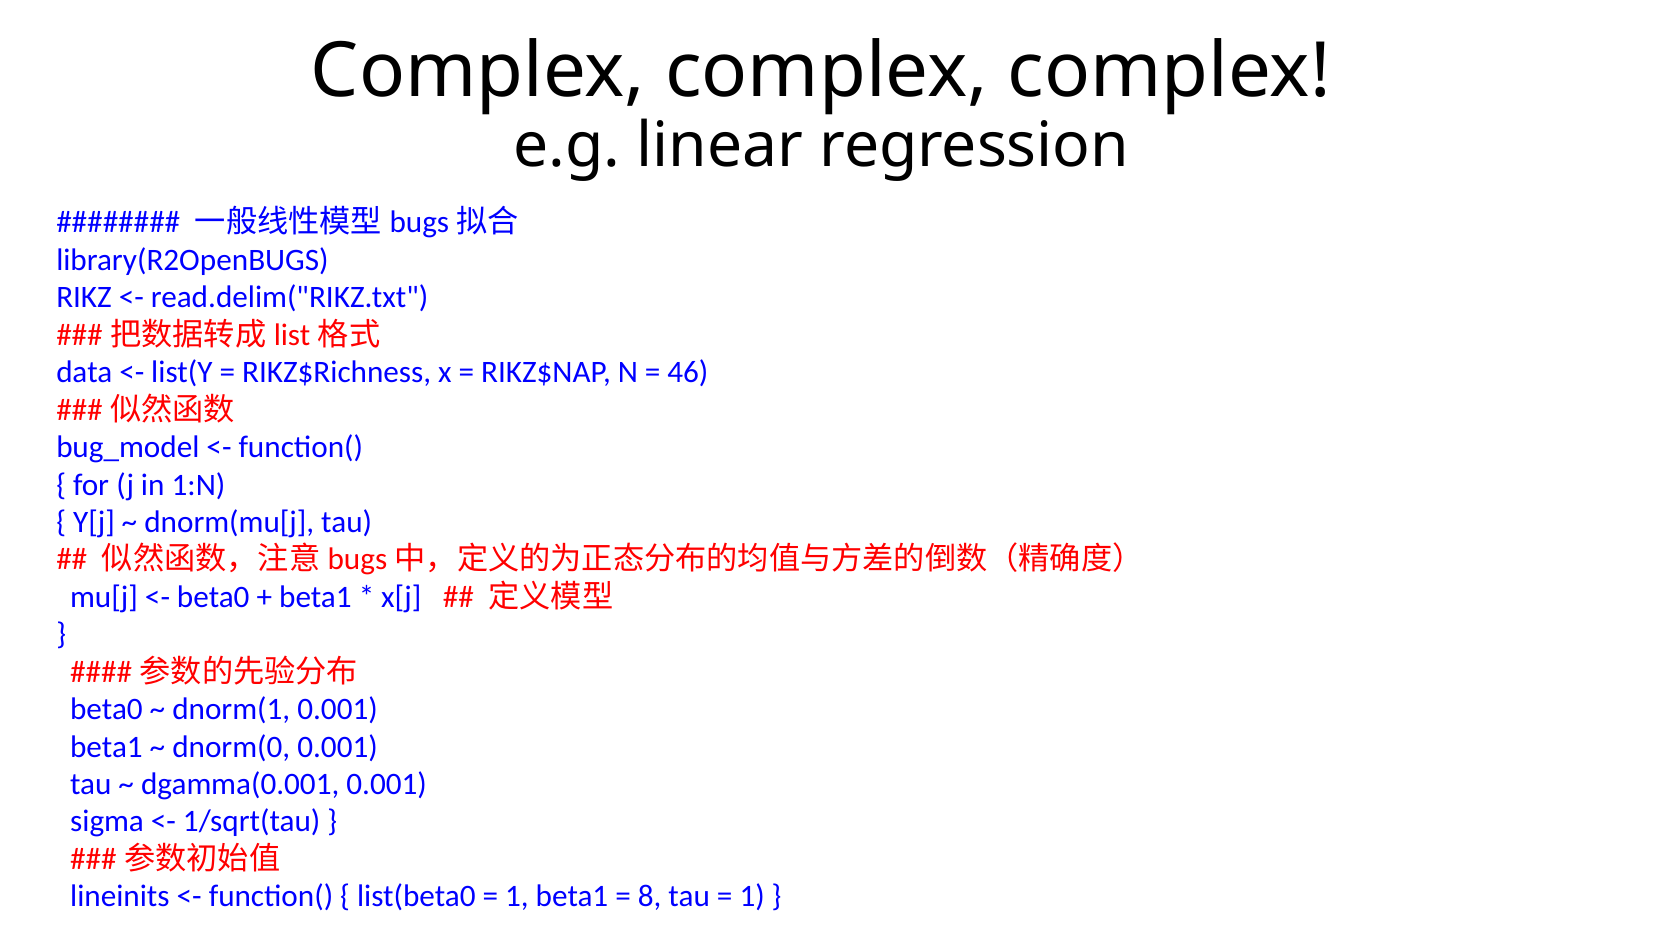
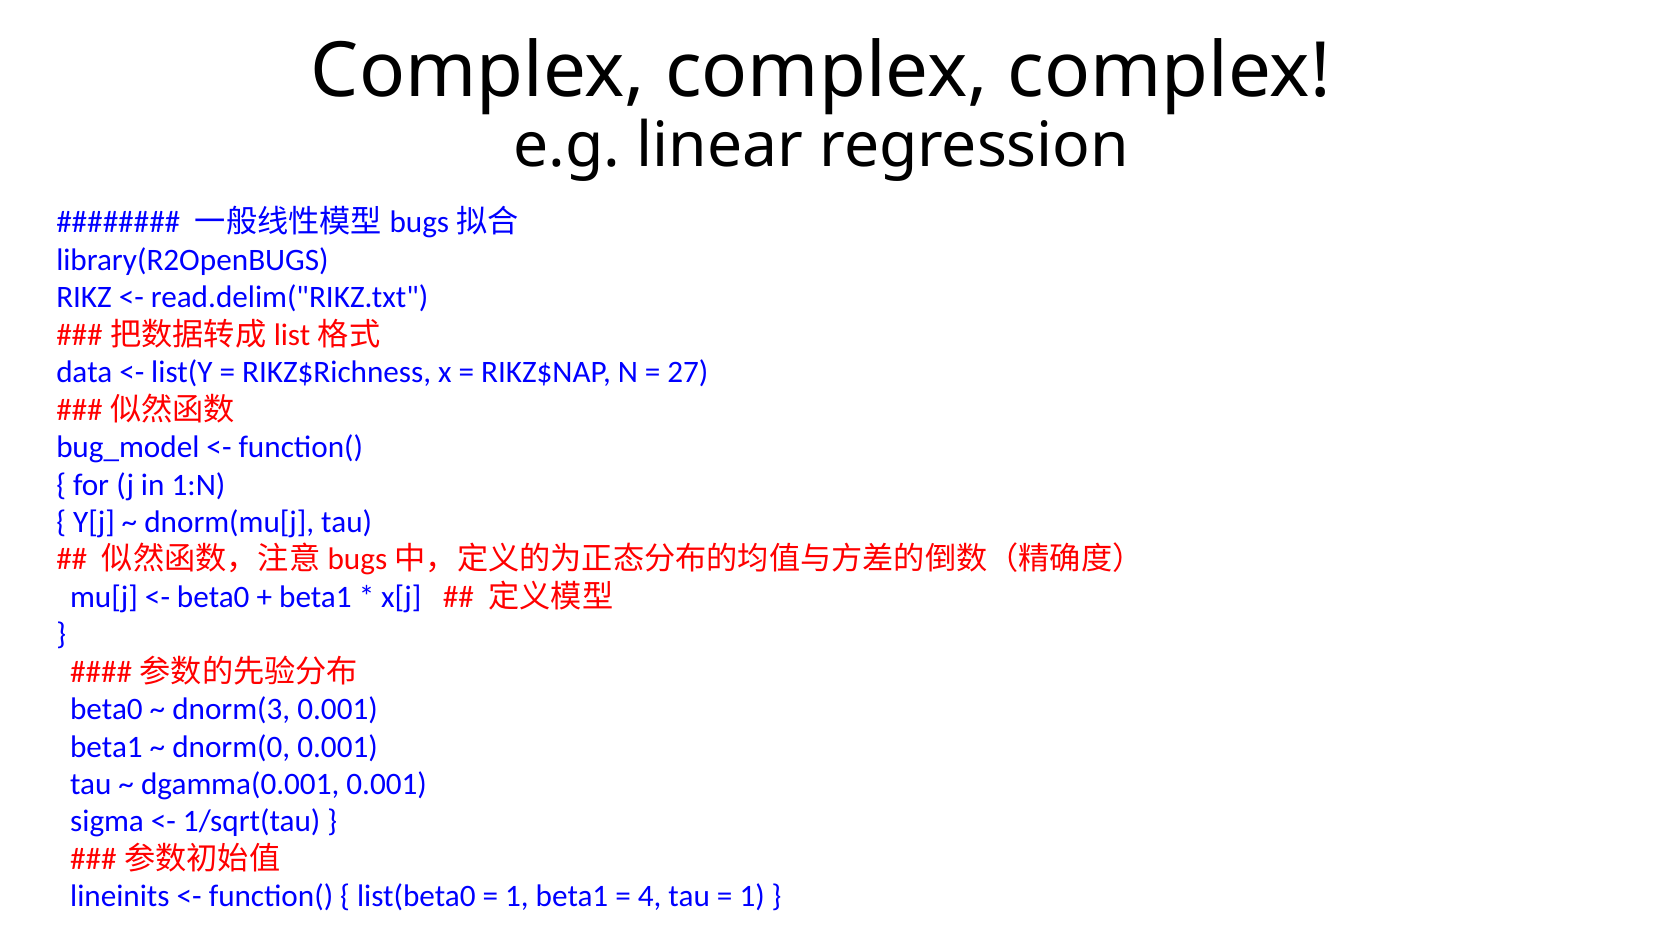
46: 46 -> 27 (688, 372)
dnorm(1: dnorm(1 -> dnorm(3 (231, 709)
8: 8 -> 4 (650, 897)
